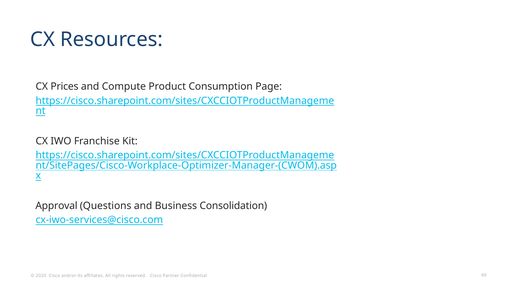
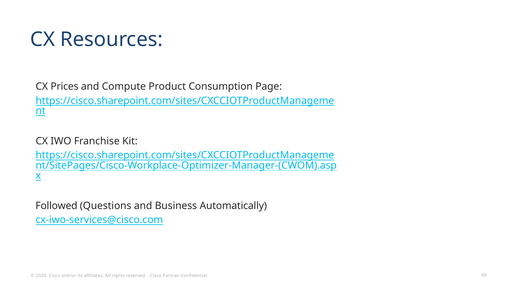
Approval: Approval -> Followed (56, 205)
Consolidation: Consolidation -> Automatically (233, 205)
